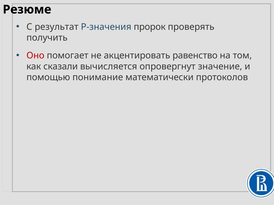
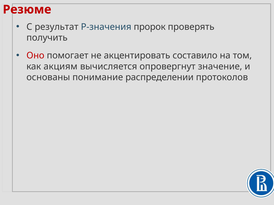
Резюме colour: black -> red (27, 10)
равенство: равенство -> составило (195, 56)
сказали: сказали -> акциям (61, 67)
помощью: помощью -> основаны (48, 78)
математически: математически -> распределении (160, 78)
